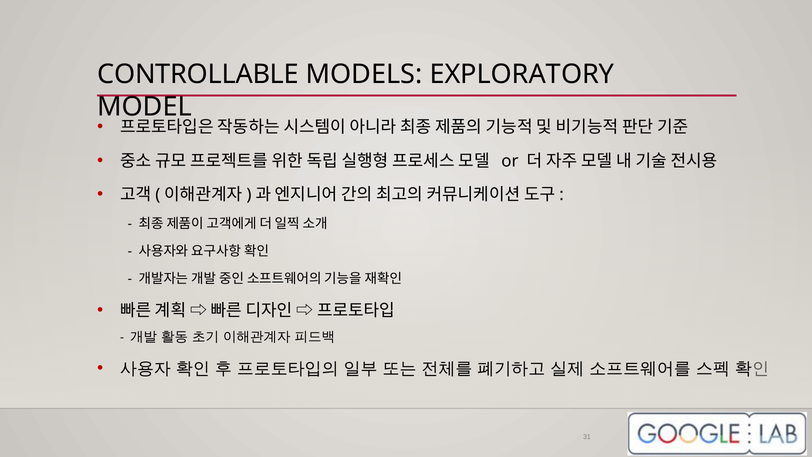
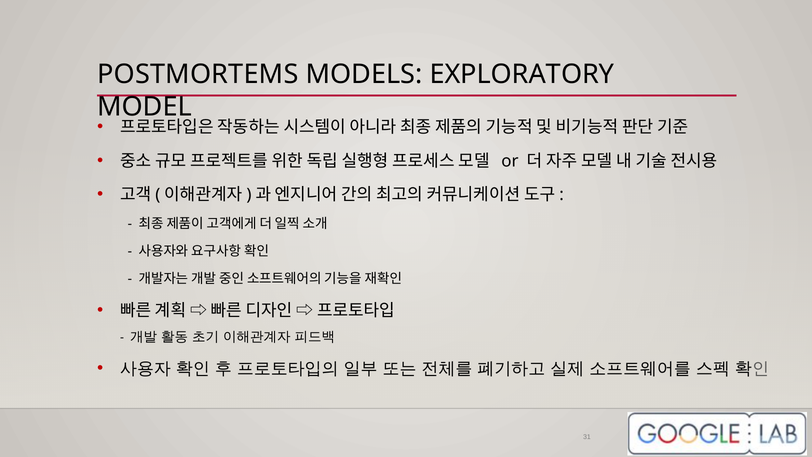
CONTROLLABLE: CONTROLLABLE -> POSTMORTEMS (198, 74)
